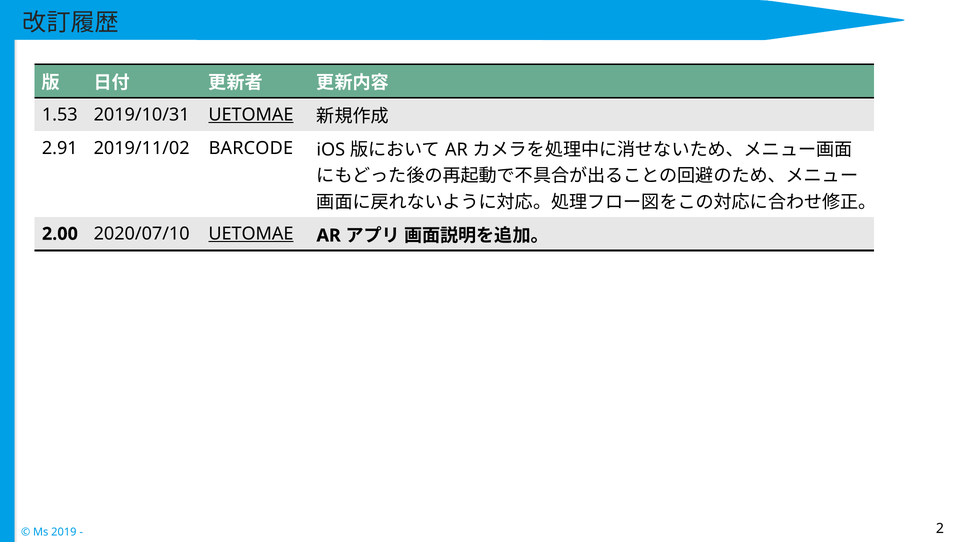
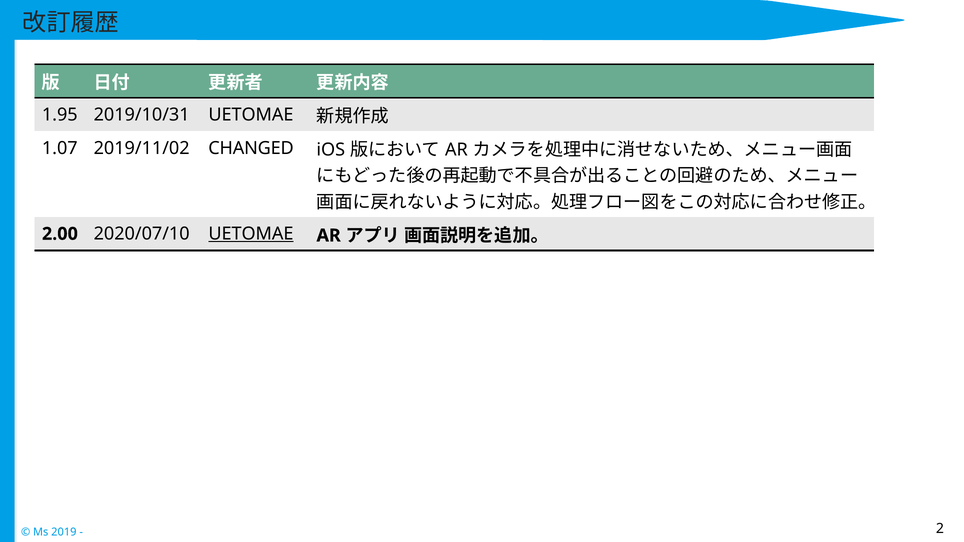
1.53: 1.53 -> 1.95 (60, 115)
UETOMAE underline: present -> none (251, 115)
2.91: 2.91 -> 1.07 (60, 148)
BARCODE: BARCODE -> CHANGED (251, 148)
